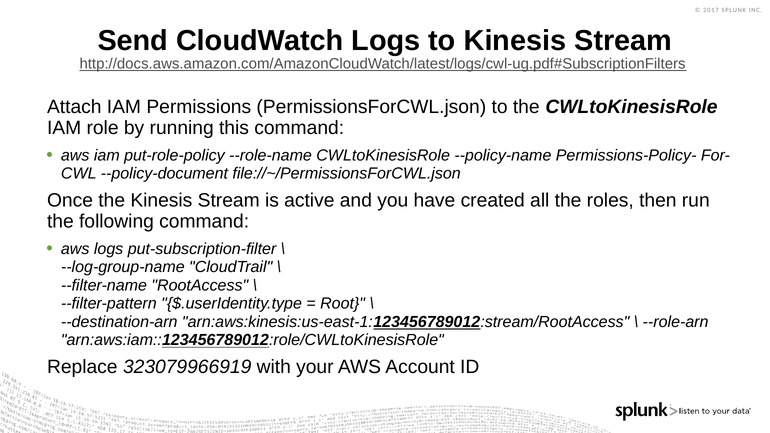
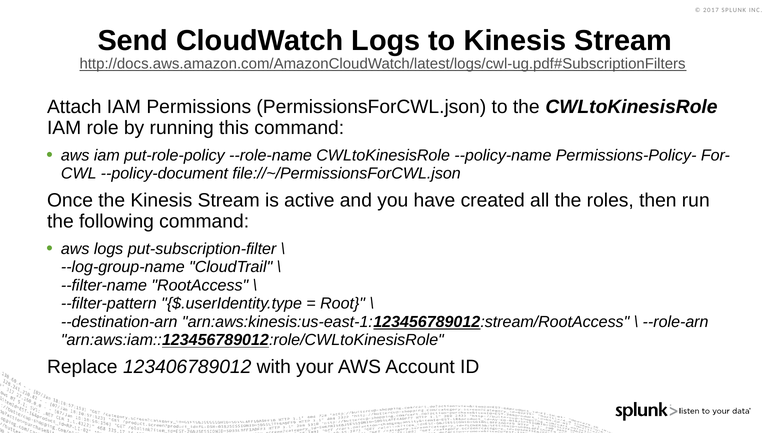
323079966919: 323079966919 -> 123406789012 (187, 367)
